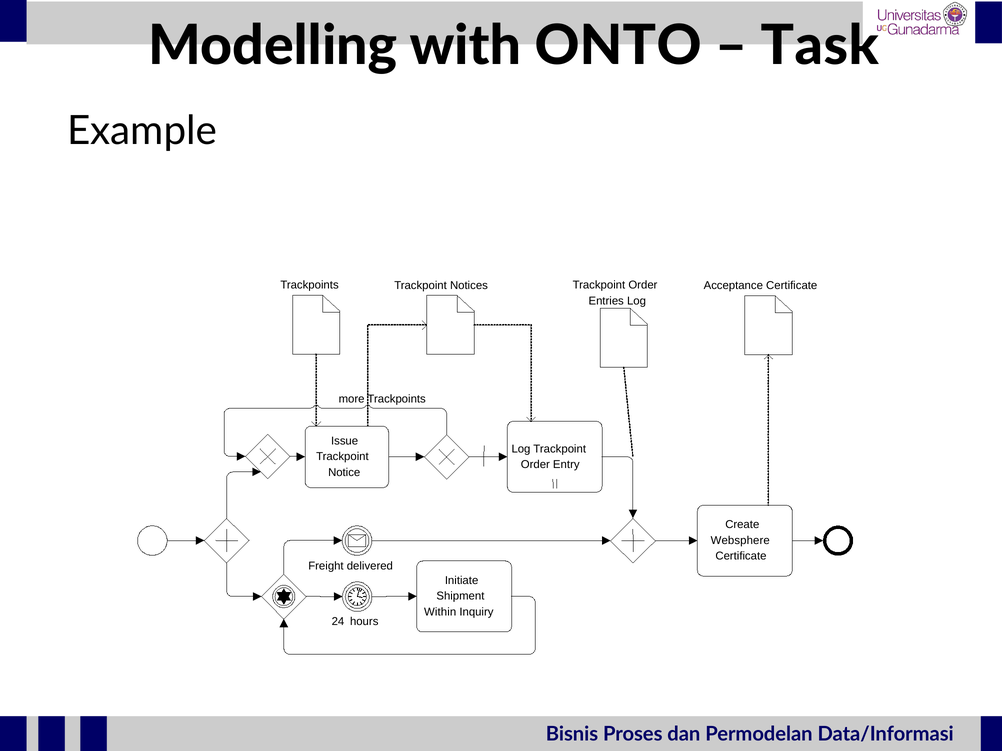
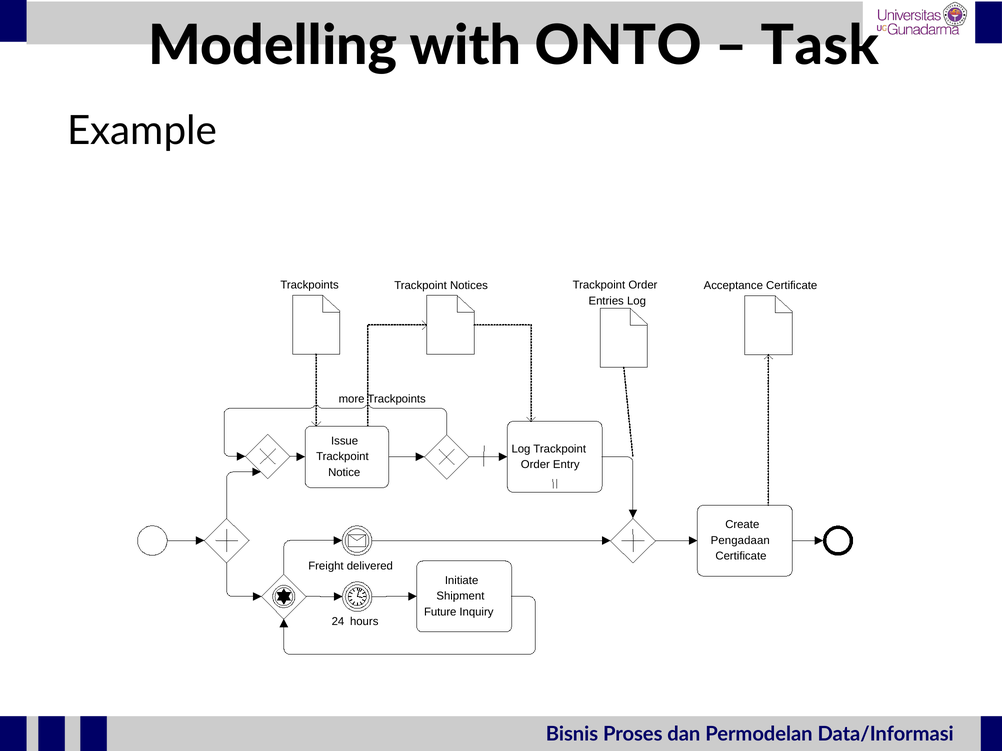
Websphere: Websphere -> Pengadaan (740, 541)
Within: Within -> Future (440, 612)
